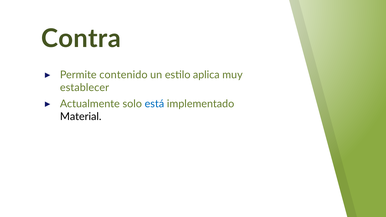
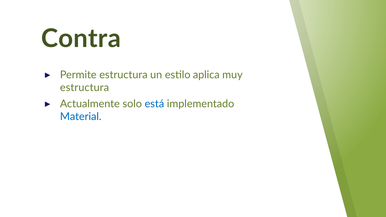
Permite contenido: contenido -> estructura (123, 75)
establecer: establecer -> estructura (85, 88)
Material colour: black -> blue (81, 117)
